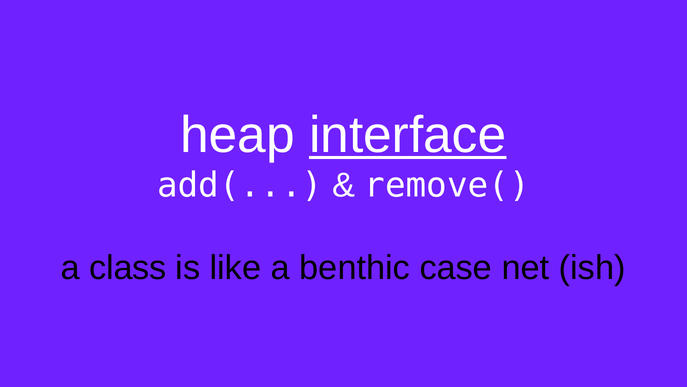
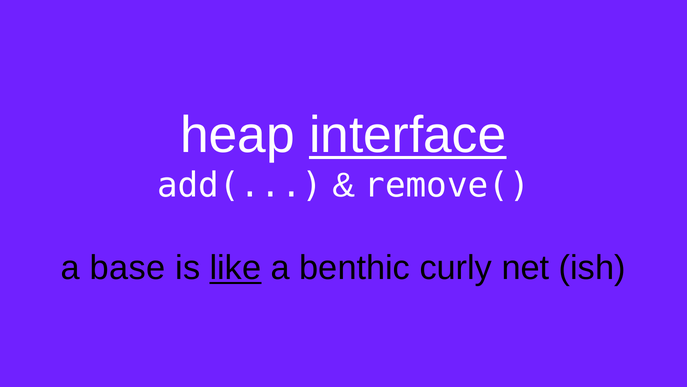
class: class -> base (128, 268)
like underline: none -> present (235, 268)
case: case -> curly (456, 268)
